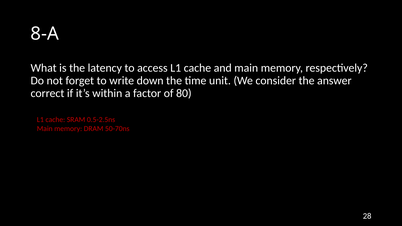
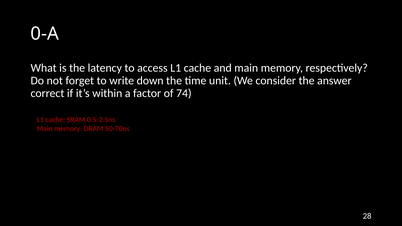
8-A: 8-A -> 0-A (45, 34)
80: 80 -> 74 (184, 93)
